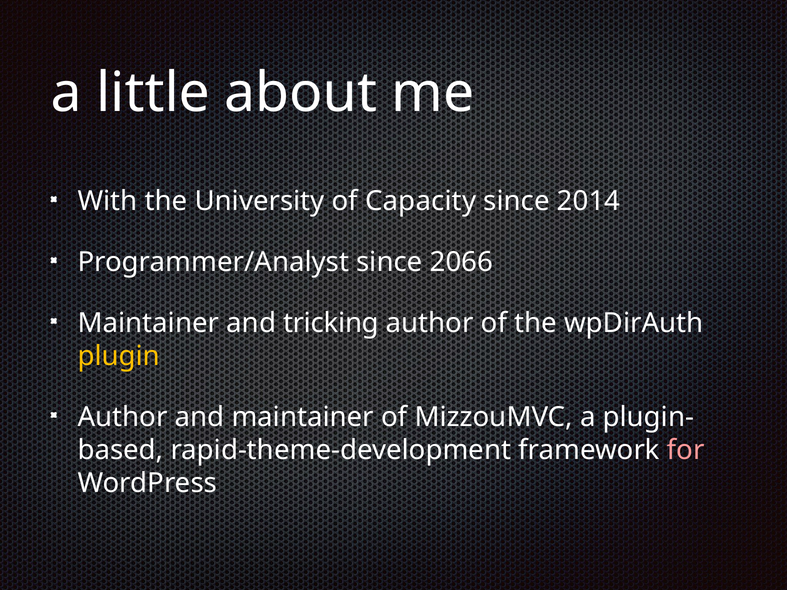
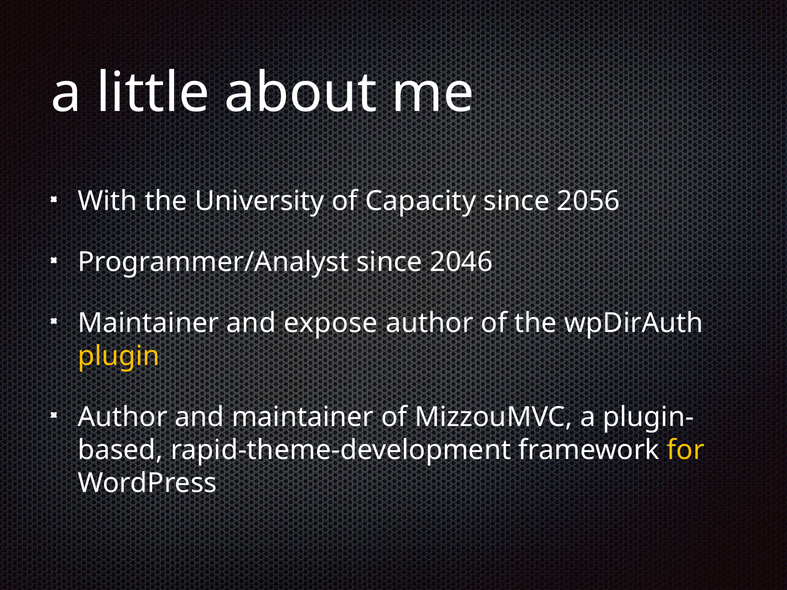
2014: 2014 -> 2056 (589, 201)
2066: 2066 -> 2046 (461, 262)
tricking: tricking -> expose (331, 323)
for colour: pink -> yellow (686, 450)
